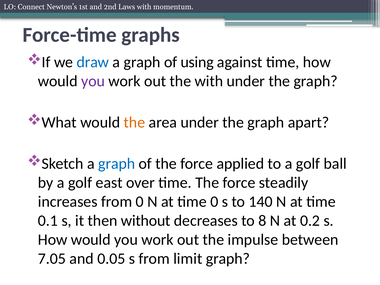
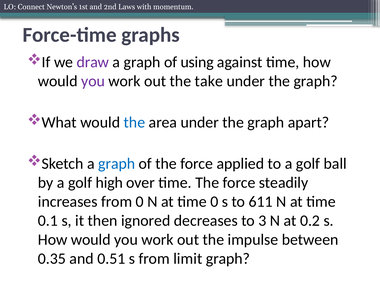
draw colour: blue -> purple (93, 62)
the with: with -> take (209, 81)
the colour: orange -> blue (134, 122)
east: east -> high (109, 183)
140: 140 -> 611 (261, 202)
without: without -> ignored (146, 221)
8: 8 -> 3 (262, 221)
7.05: 7.05 -> 0.35 (52, 259)
0.05: 0.05 -> 0.51 (111, 259)
